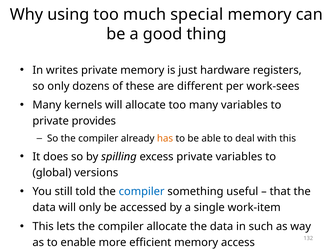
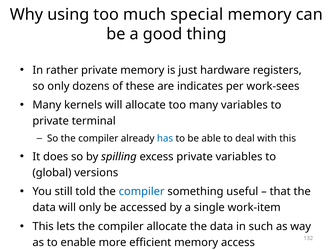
writes: writes -> rather (62, 70)
different: different -> indicates (200, 86)
provides: provides -> terminal (94, 121)
has colour: orange -> blue (165, 138)
